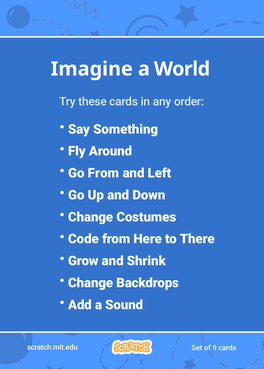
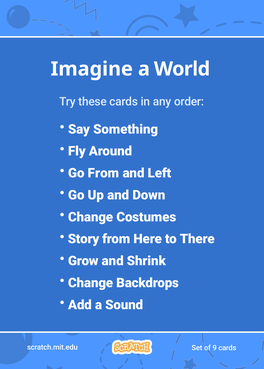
Code: Code -> Story (84, 239)
